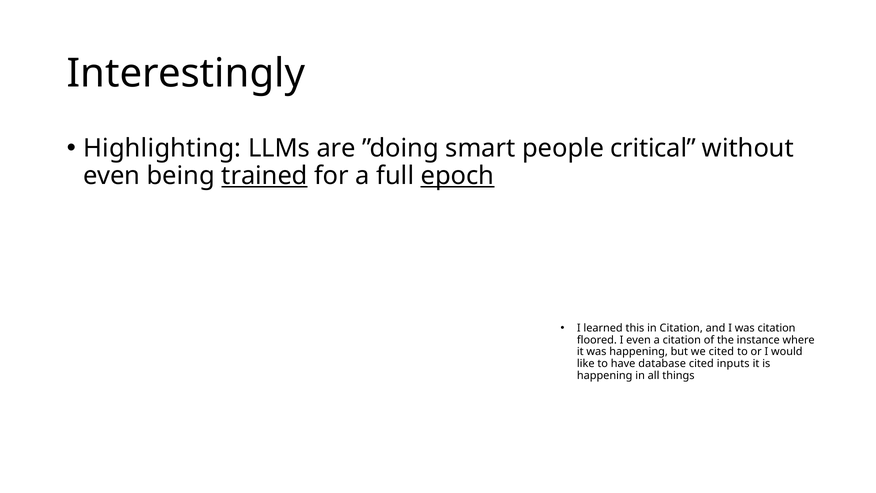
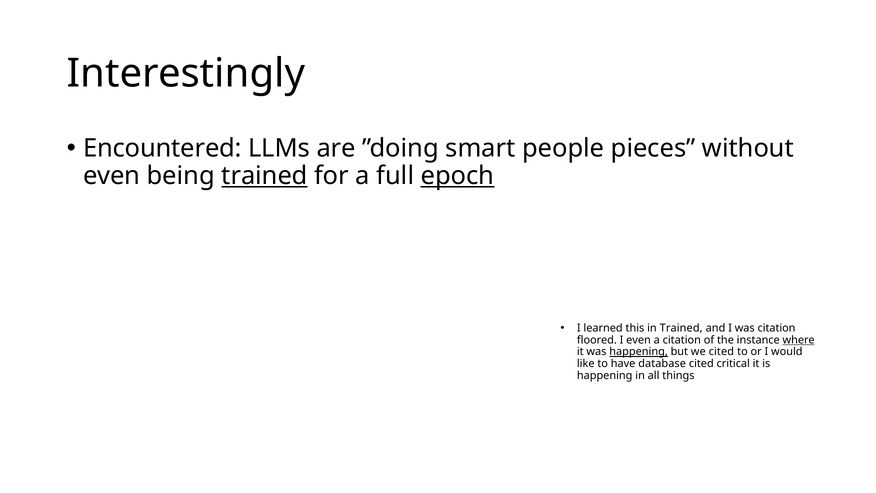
Highlighting: Highlighting -> Encountered (162, 148)
critical: critical -> pieces (653, 148)
in Citation: Citation -> Trained (681, 328)
where underline: none -> present (799, 340)
happening underline: none -> present (639, 352)
inputs: inputs -> critical (733, 363)
